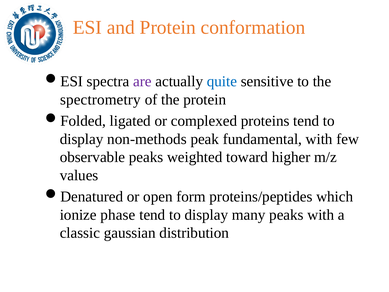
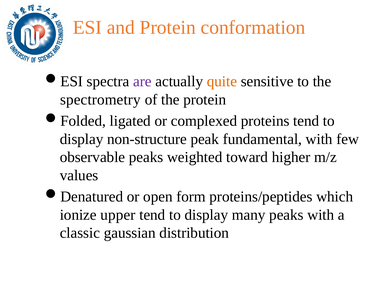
quite colour: blue -> orange (222, 81)
non-methods: non-methods -> non-structure (147, 139)
phase: phase -> upper (118, 215)
